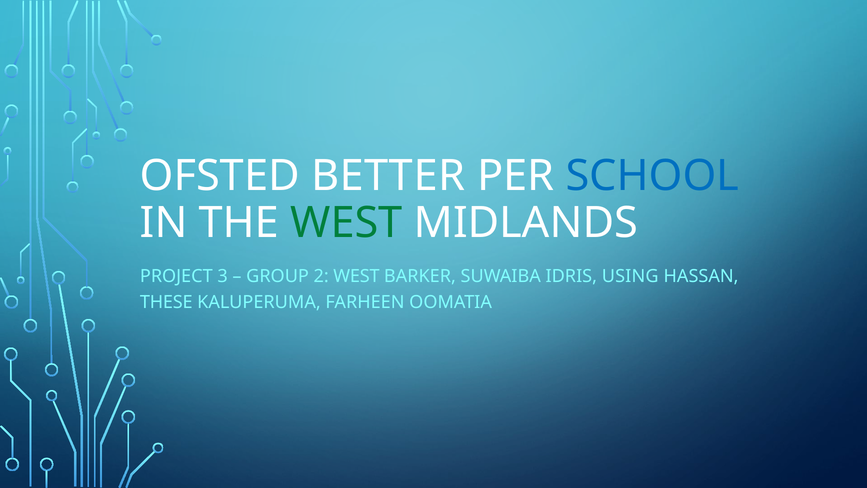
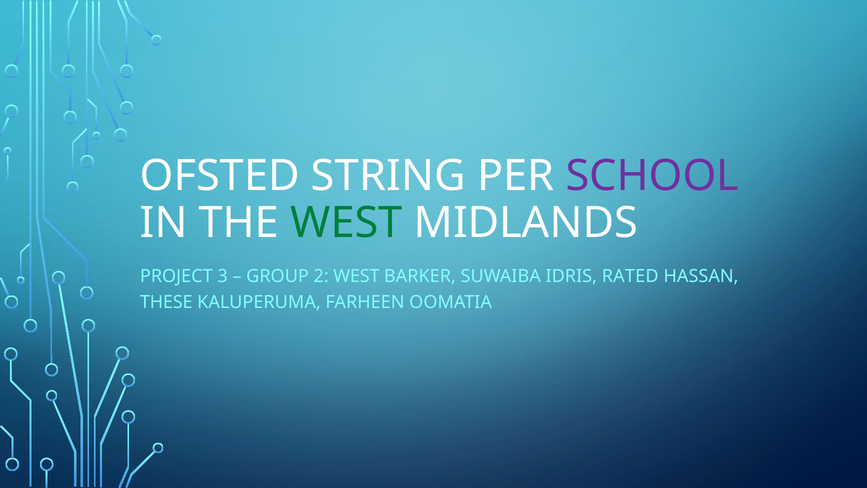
BETTER: BETTER -> STRING (388, 176)
SCHOOL colour: blue -> purple (652, 176)
USING: USING -> RATED (630, 276)
